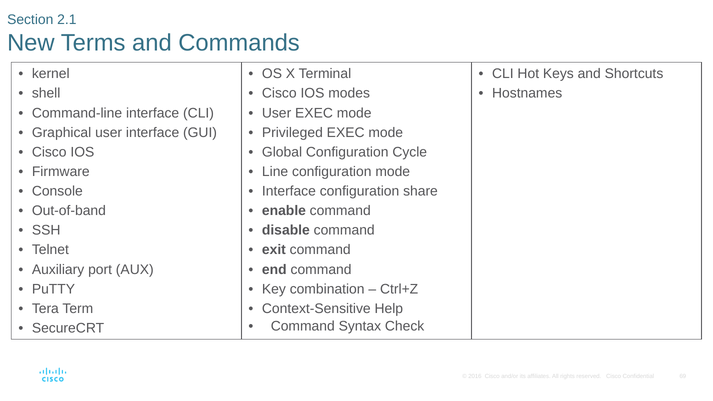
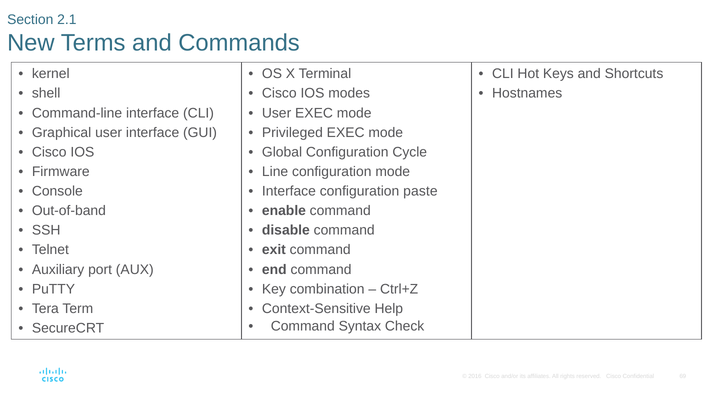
share: share -> paste (420, 191)
